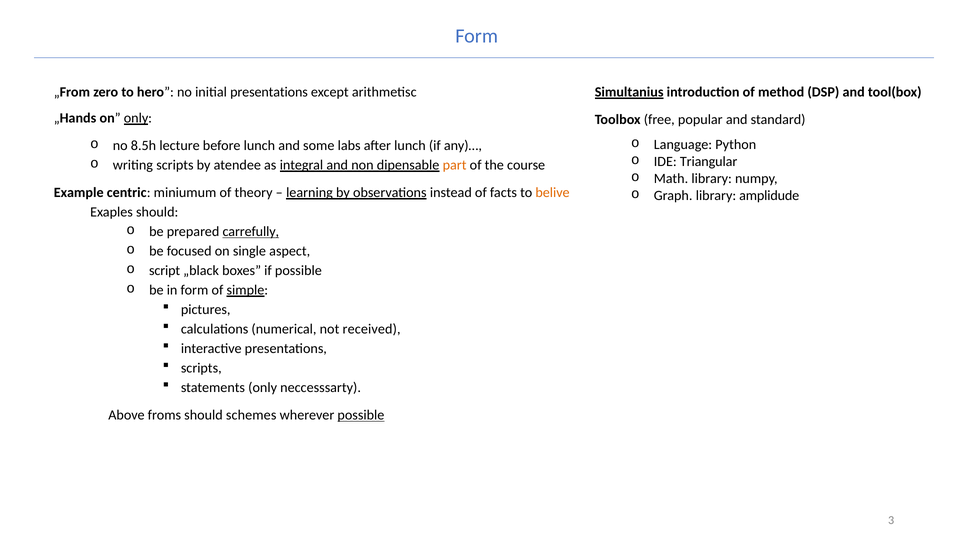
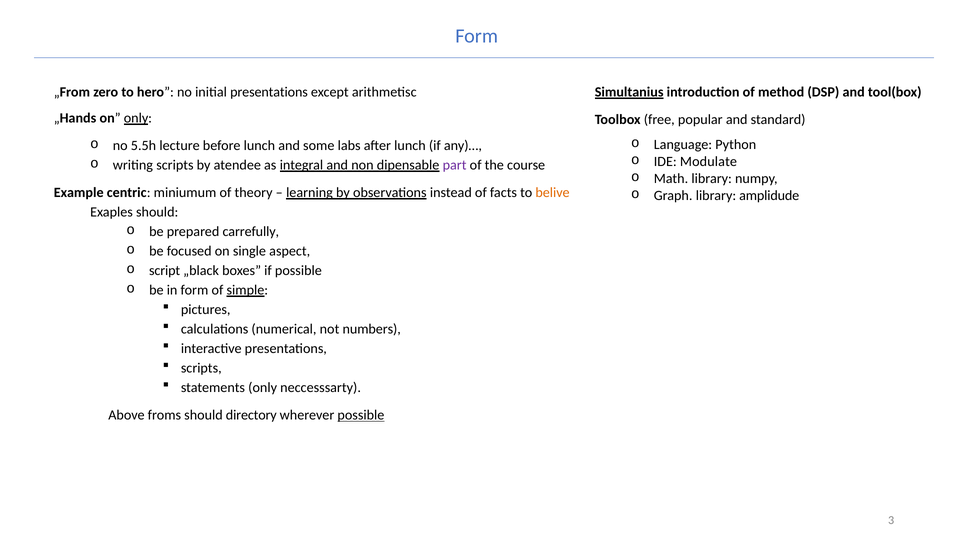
8.5h: 8.5h -> 5.5h (144, 146)
Triangular: Triangular -> Modulate (708, 161)
part colour: orange -> purple (455, 165)
carrefully underline: present -> none (251, 231)
received: received -> numbers (372, 329)
schemes: schemes -> directory (251, 415)
